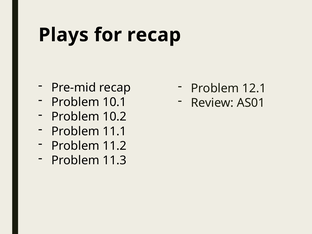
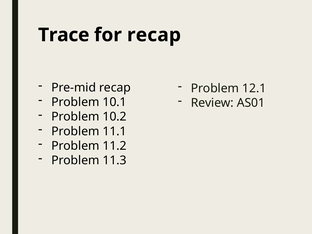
Plays: Plays -> Trace (64, 35)
